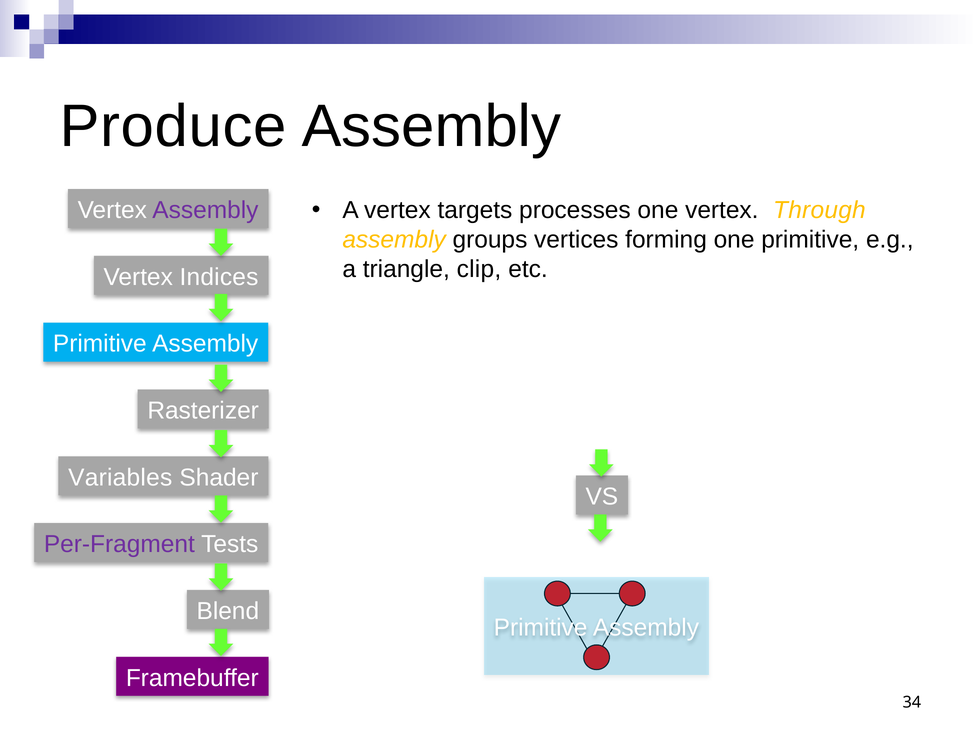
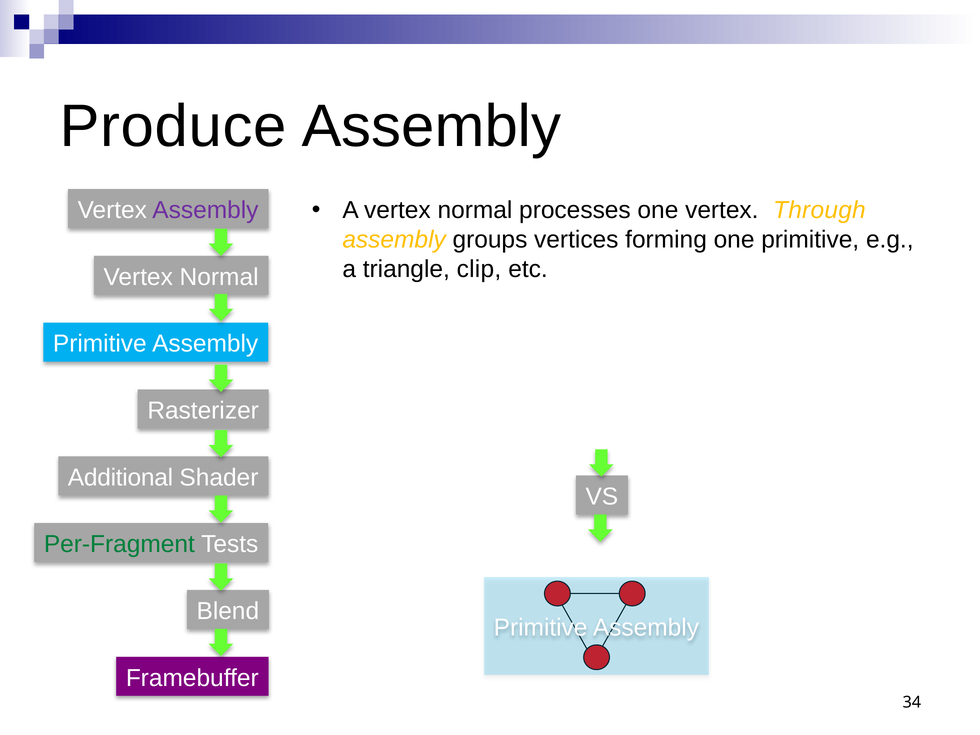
A vertex targets: targets -> normal (475, 210)
Indices: Indices -> Normal (219, 277)
Variables: Variables -> Additional (120, 478)
Per-Fragment colour: purple -> green (119, 544)
